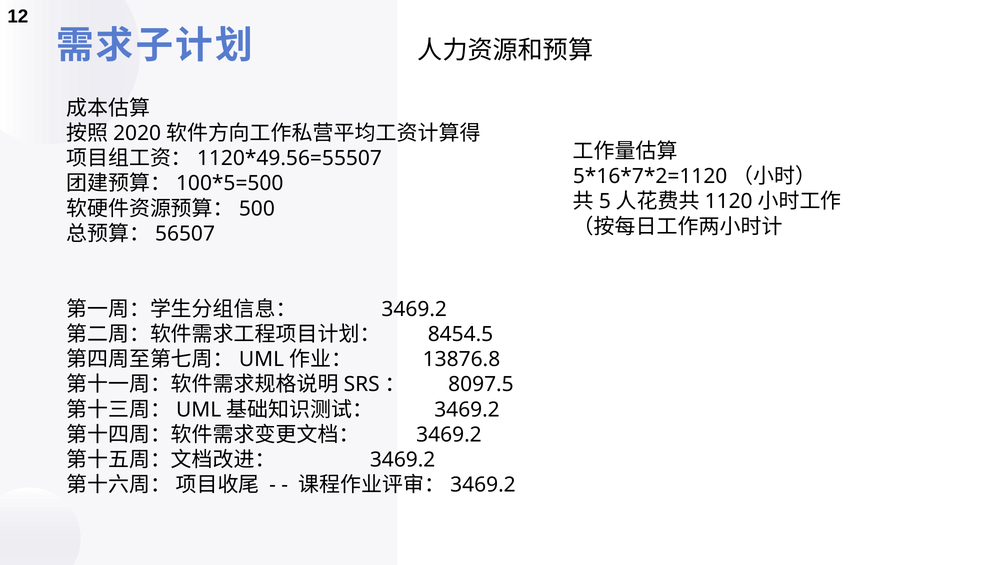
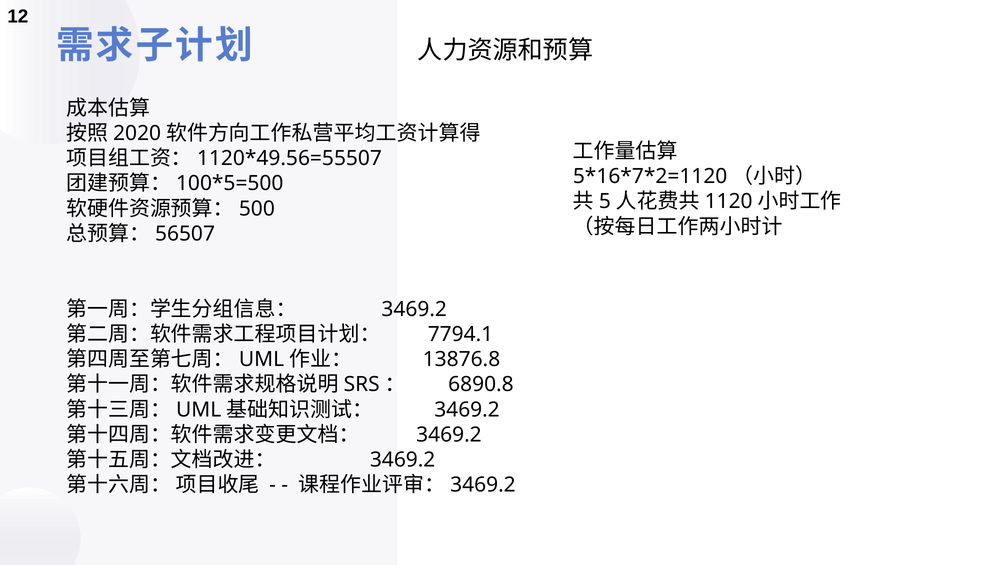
8454.5: 8454.5 -> 7794.1 (460, 334)
8097.5: 8097.5 -> 6890.8 (481, 384)
